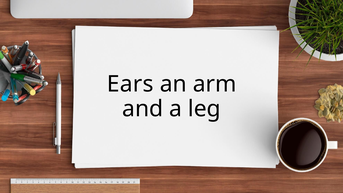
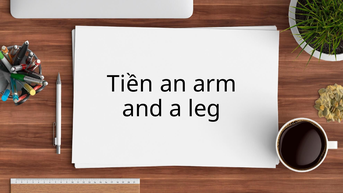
Ears: Ears -> Tiền (130, 84)
